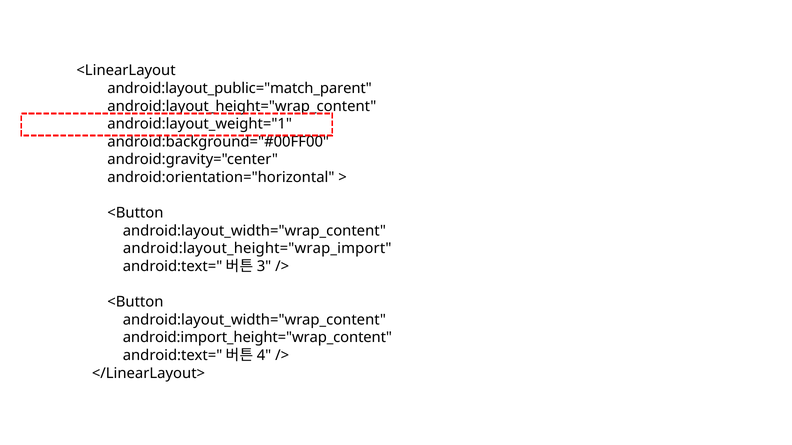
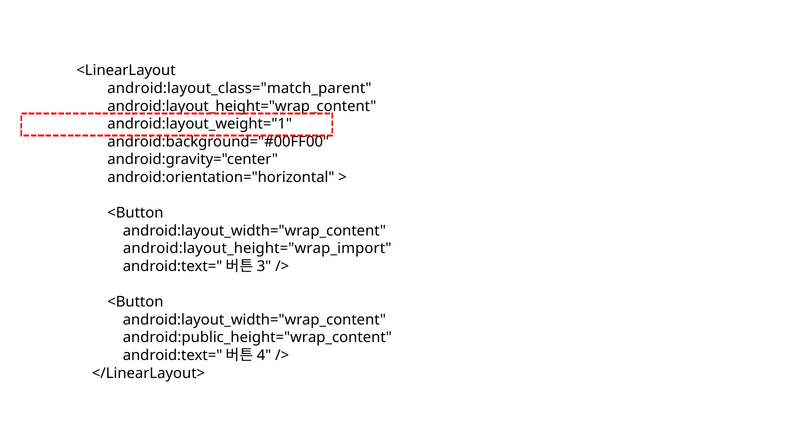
android:layout_public="match_parent: android:layout_public="match_parent -> android:layout_class="match_parent (239, 88)
android:import_height="wrap_content: android:import_height="wrap_content -> android:public_height="wrap_content (257, 338)
